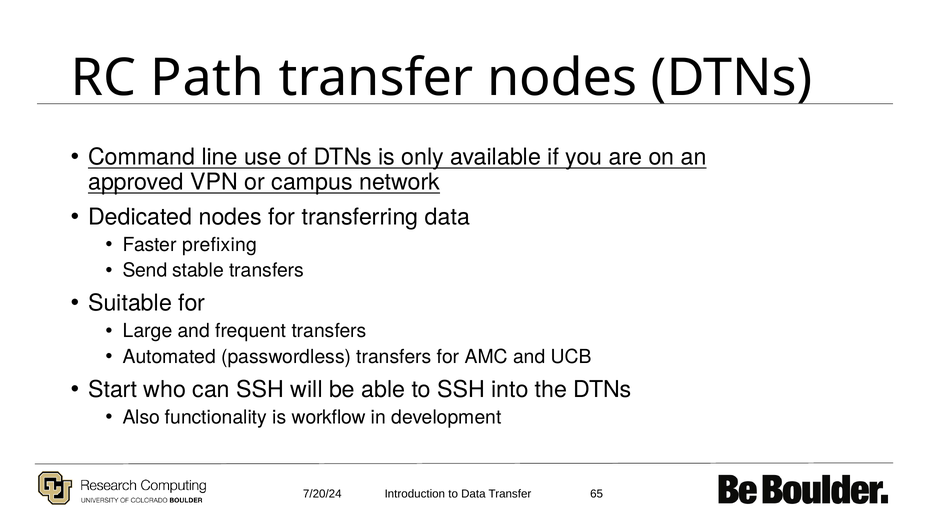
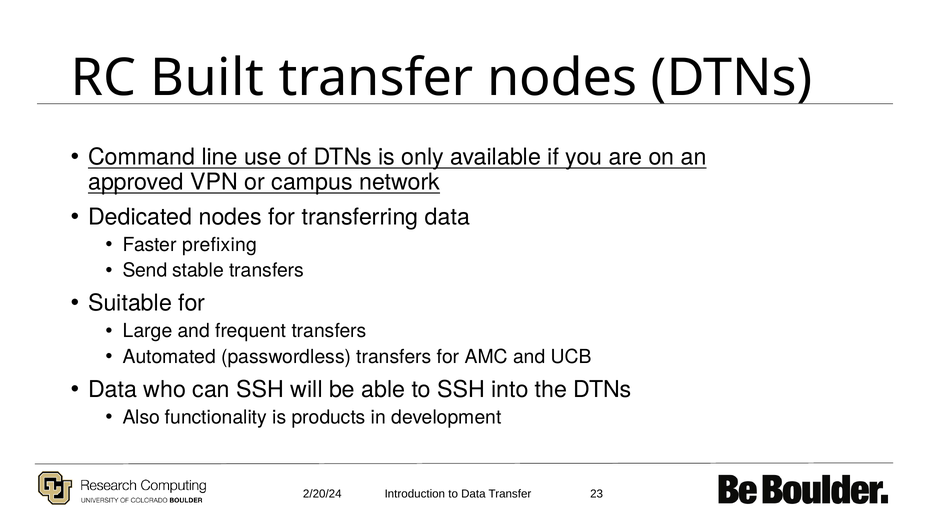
Path: Path -> Built (207, 78)
Start: Start -> Data (113, 389)
workflow: workflow -> products (329, 417)
7/20/24: 7/20/24 -> 2/20/24 (322, 494)
65: 65 -> 23 (597, 494)
